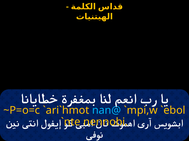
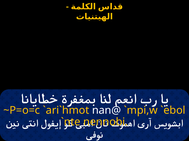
nan@ colour: light blue -> white (107, 111)
